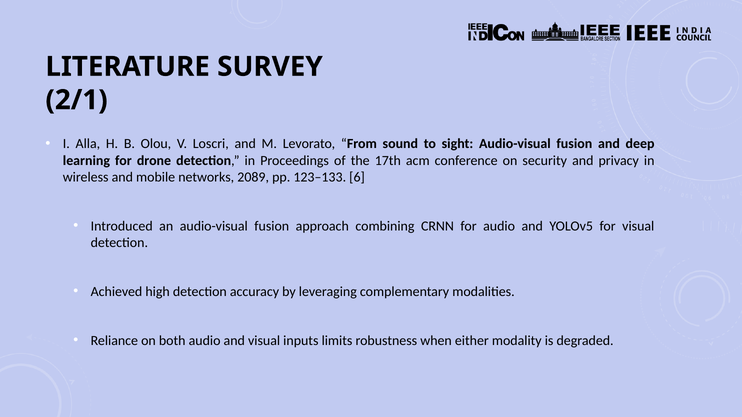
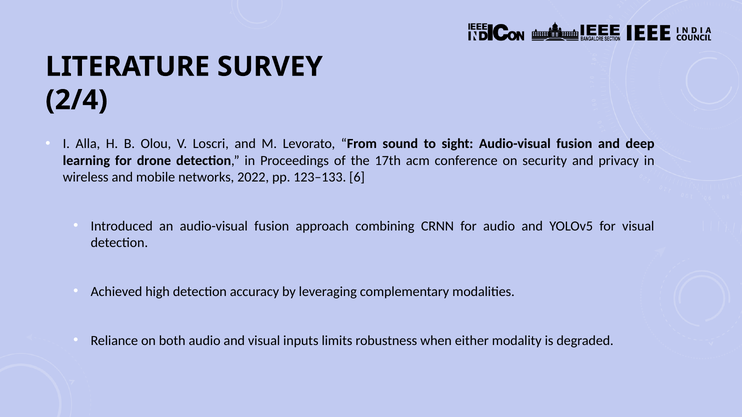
2/1: 2/1 -> 2/4 (77, 100)
2089: 2089 -> 2022 (253, 177)
